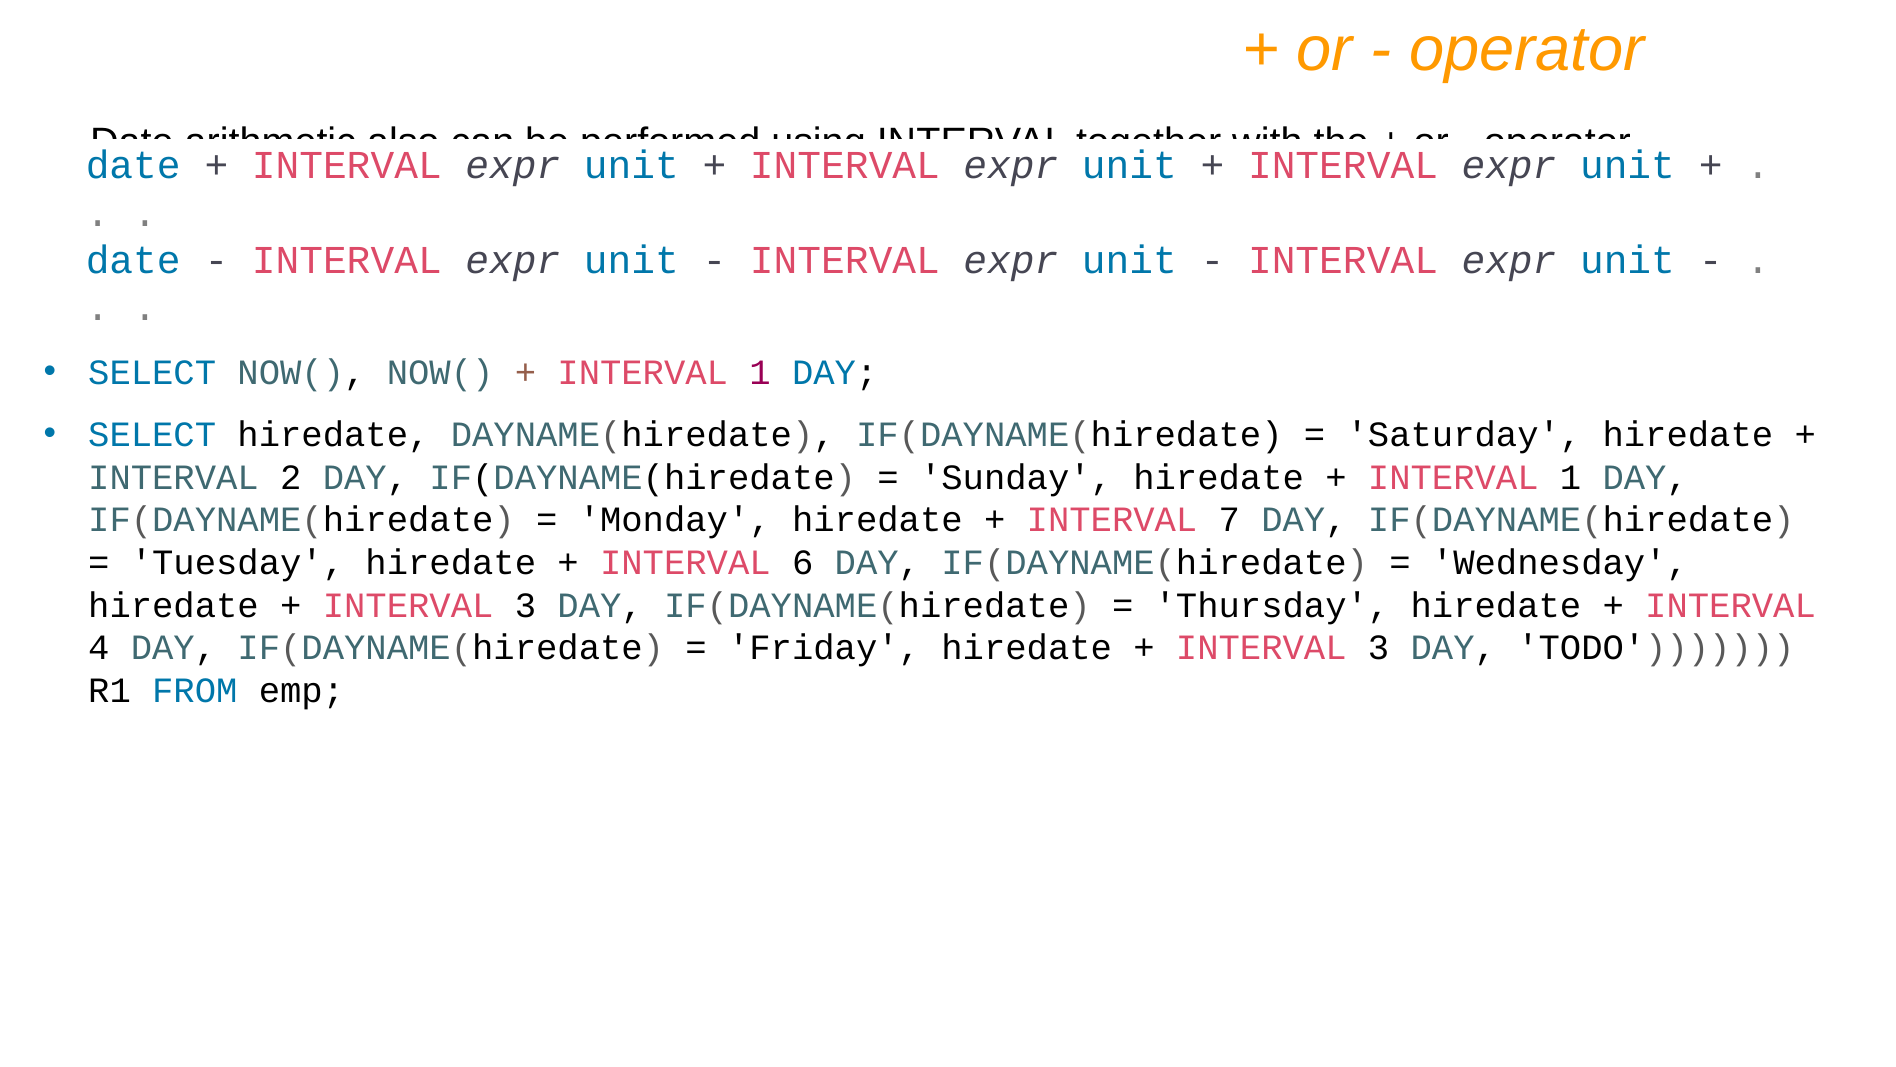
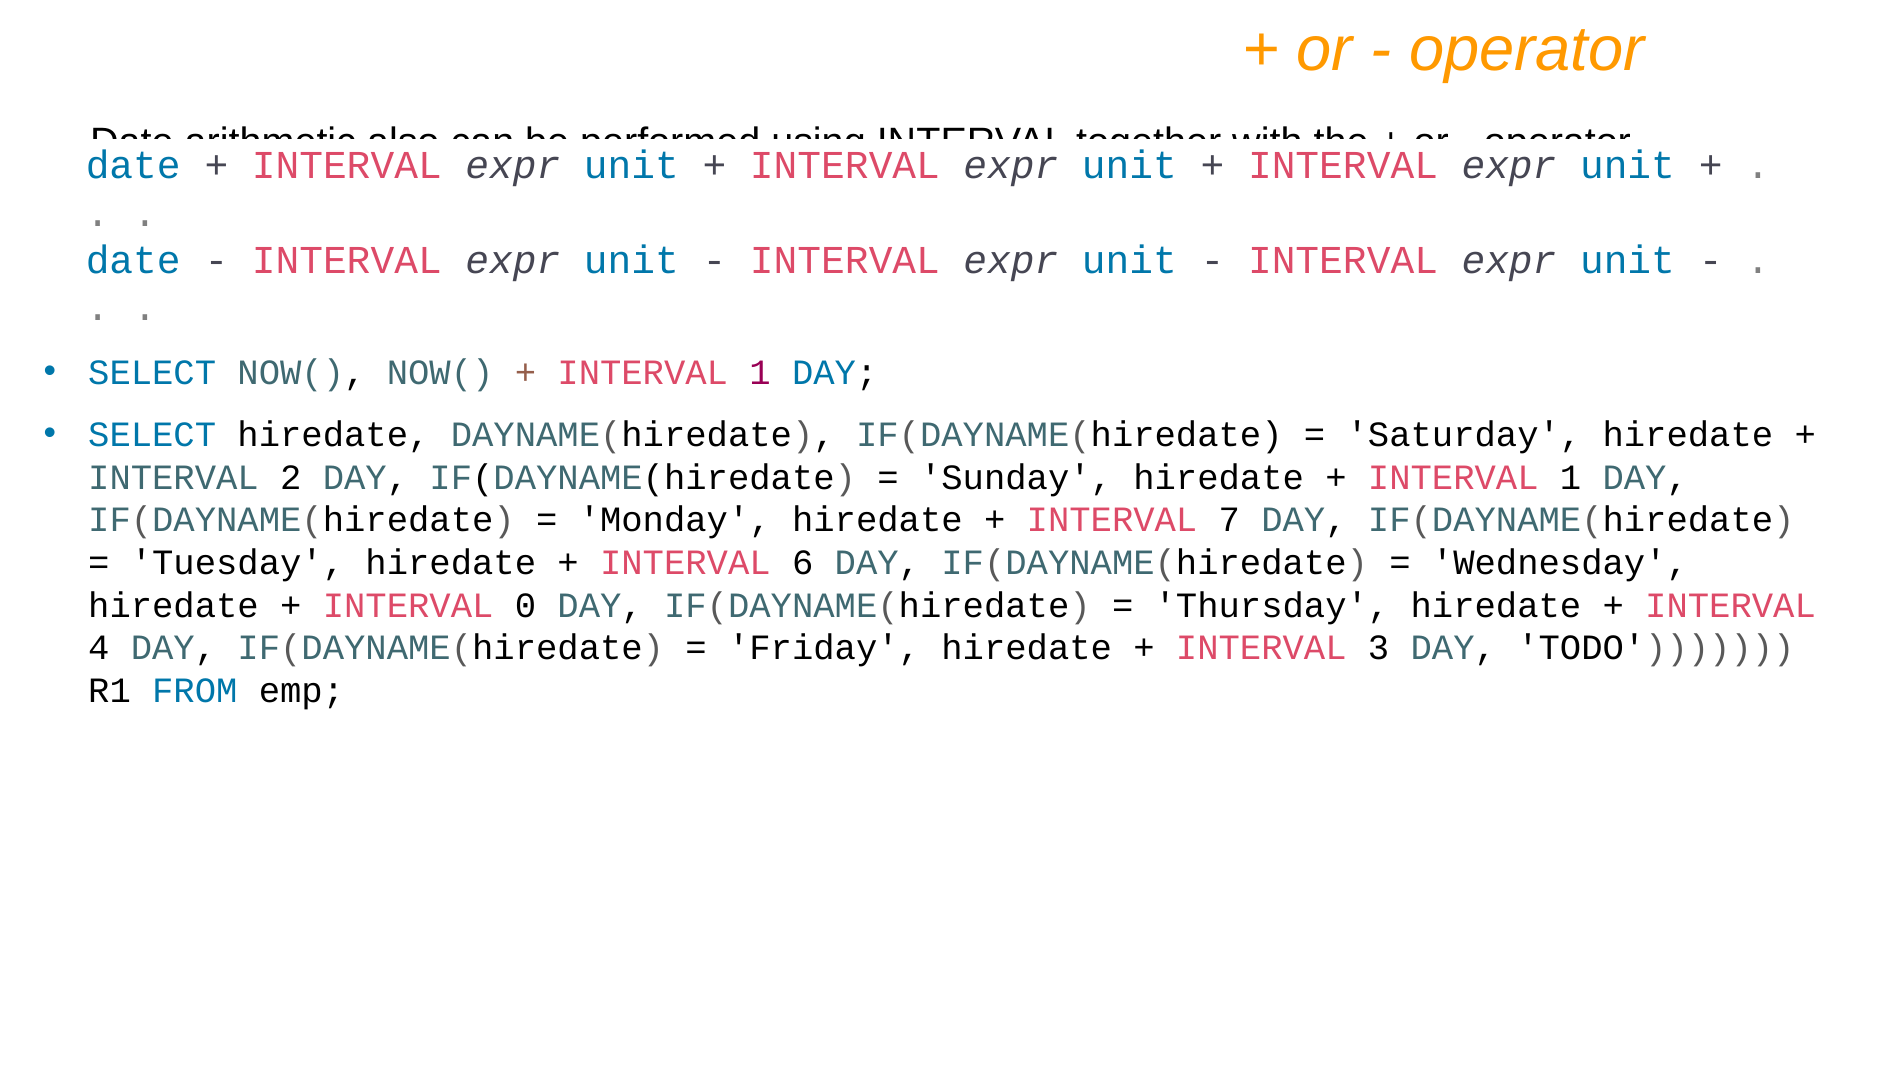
3: 3 -> 0 (525, 605)
